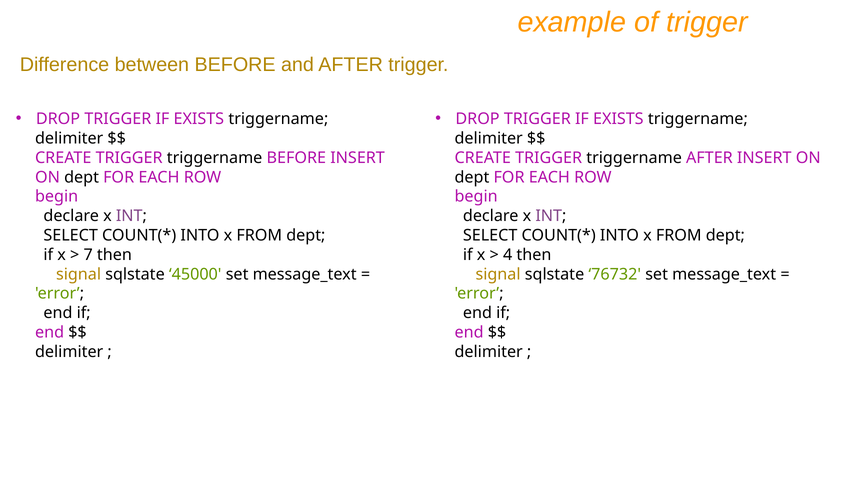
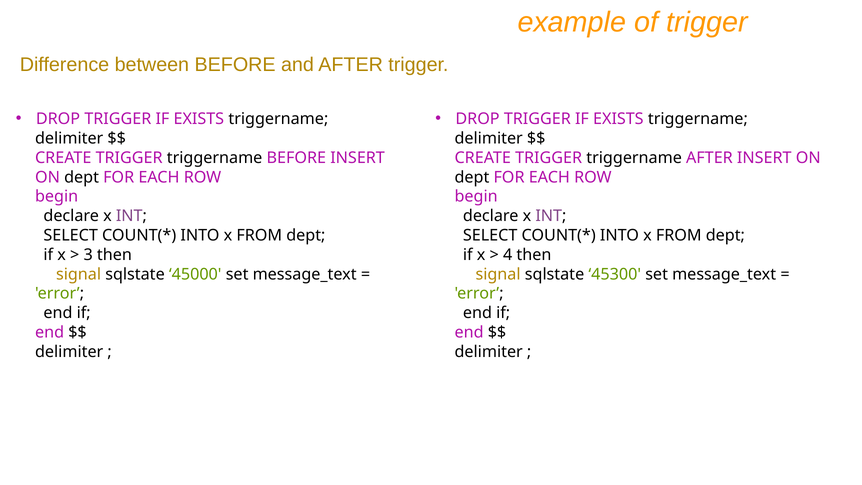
7: 7 -> 3 (88, 255)
76732: 76732 -> 45300 (615, 274)
